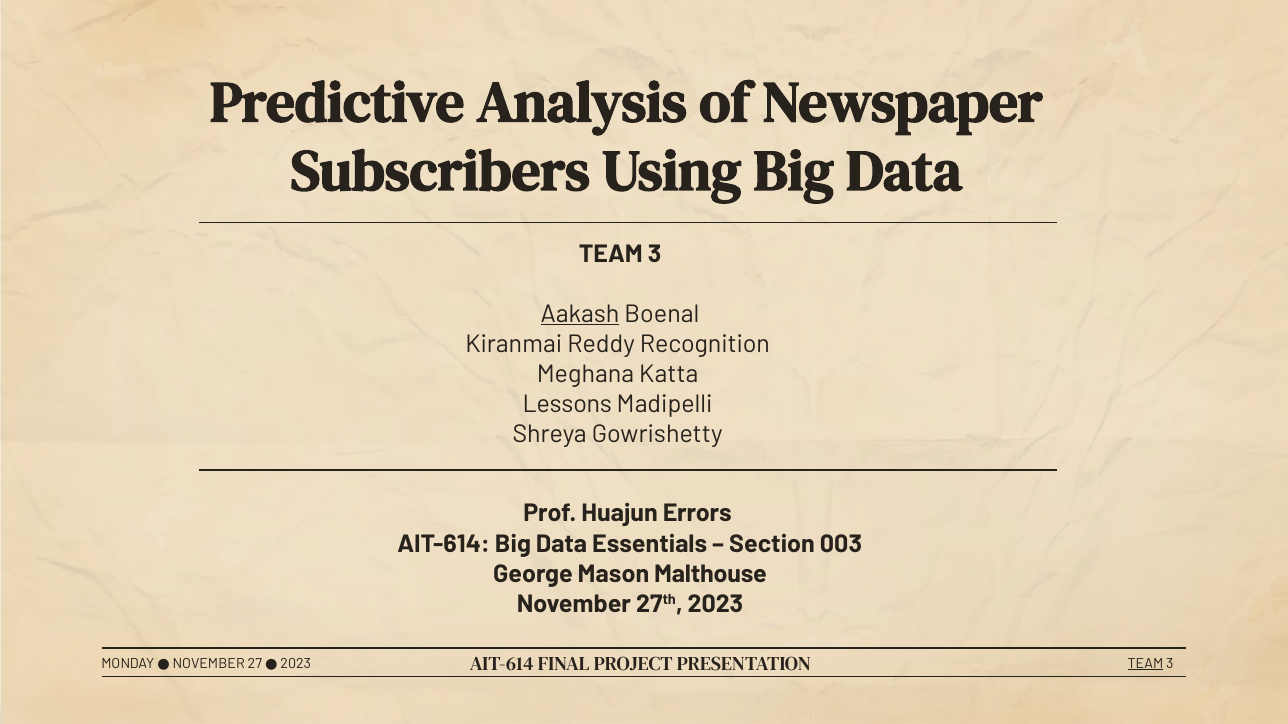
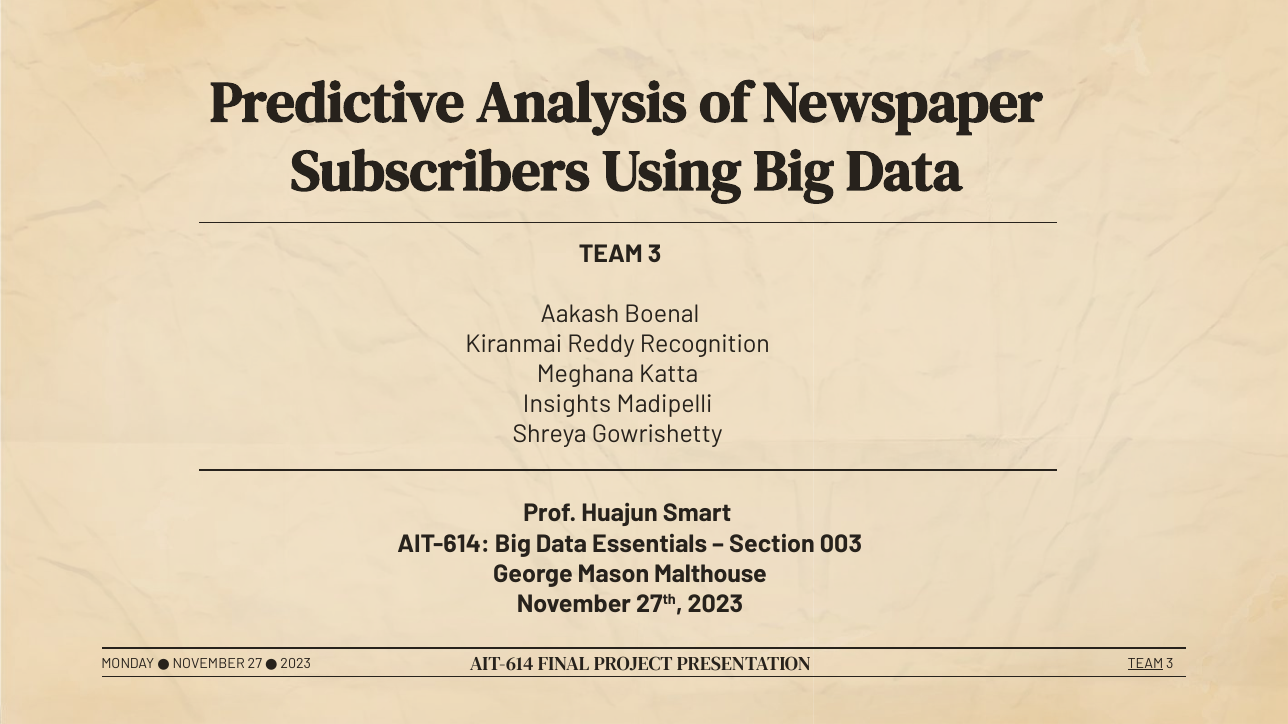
Aakash underline: present -> none (580, 314)
Lessons: Lessons -> Insights (567, 404)
Errors: Errors -> Smart (697, 514)
